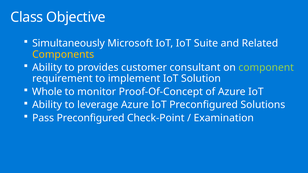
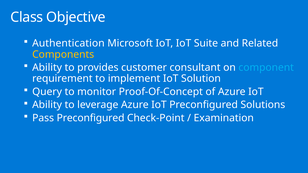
Simultaneously: Simultaneously -> Authentication (68, 43)
component colour: light green -> light blue (266, 68)
Whole: Whole -> Query (47, 92)
